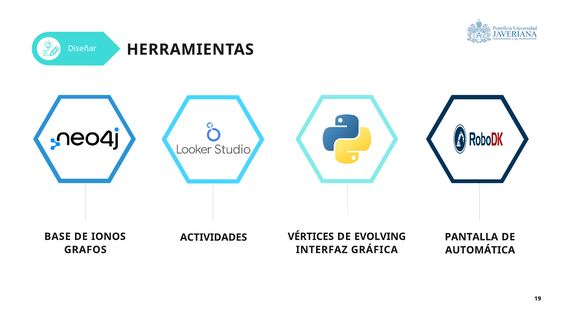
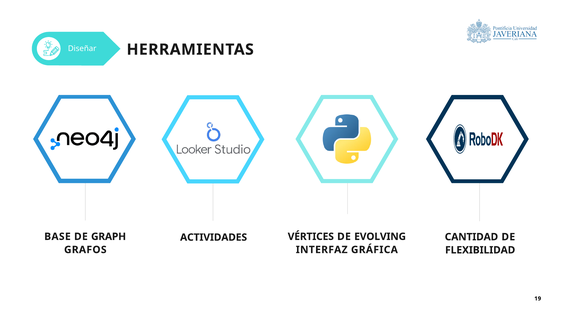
IONOS: IONOS -> GRAPH (109, 237)
PANTALLA: PANTALLA -> CANTIDAD (471, 237)
AUTOMÁTICA: AUTOMÁTICA -> FLEXIBILIDAD (480, 250)
